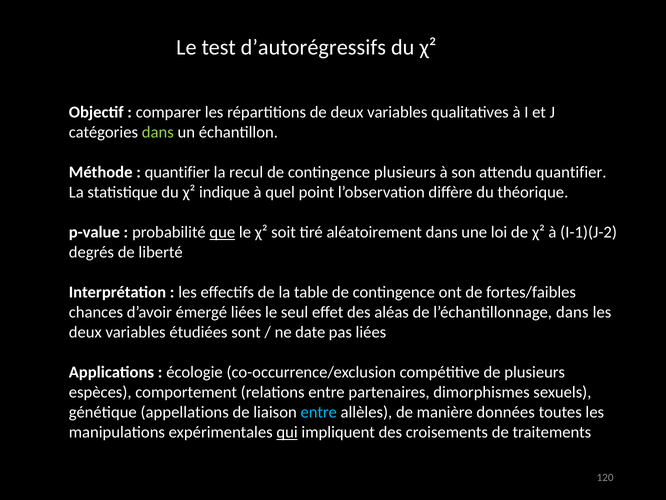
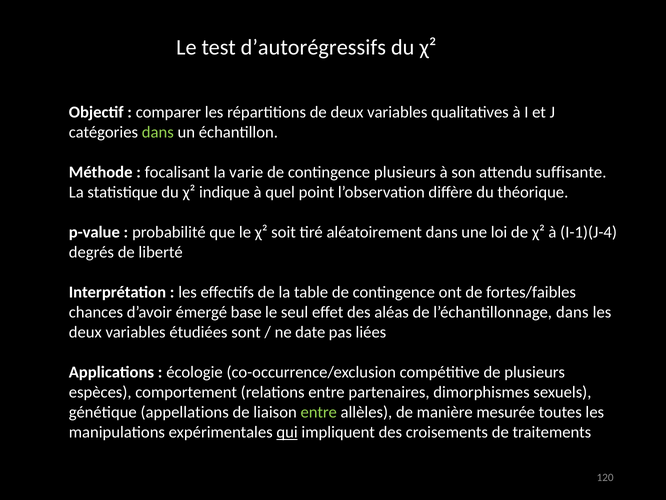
quantifier: quantifier -> focalisant (177, 172)
recul: recul -> varie (246, 172)
attendu quantifier: quantifier -> suffisante (571, 172)
que underline: present -> none (222, 232)
I-1)(J-2: I-1)(J-2 -> I-1)(J-4 (589, 232)
émergé liées: liées -> base (246, 312)
entre colour: light blue -> light green (319, 412)
données: données -> mesurée (506, 412)
